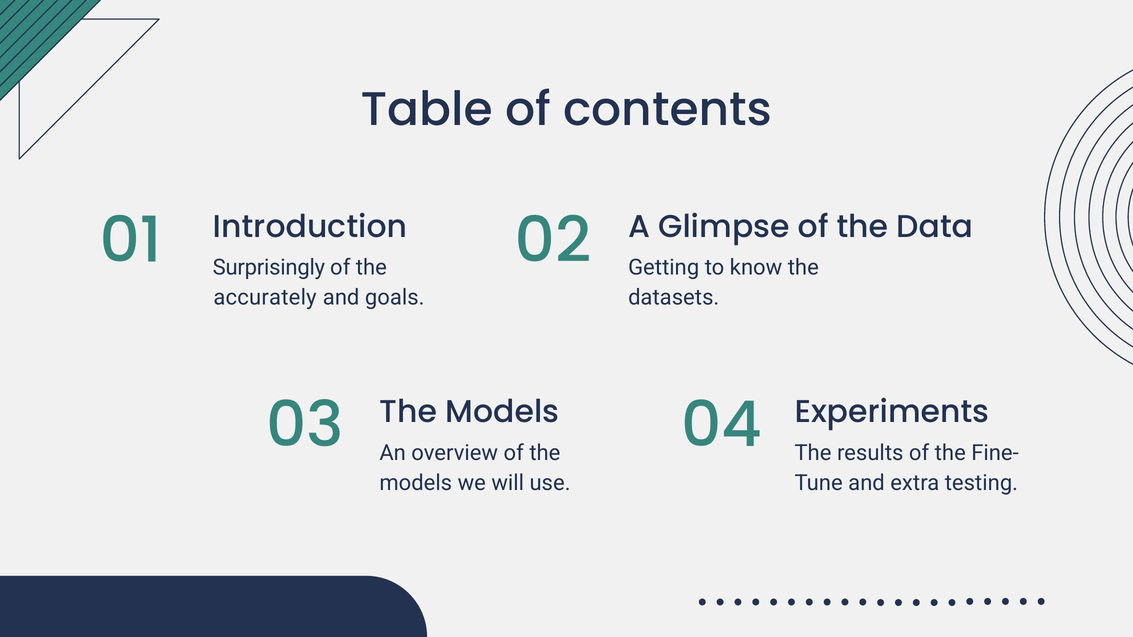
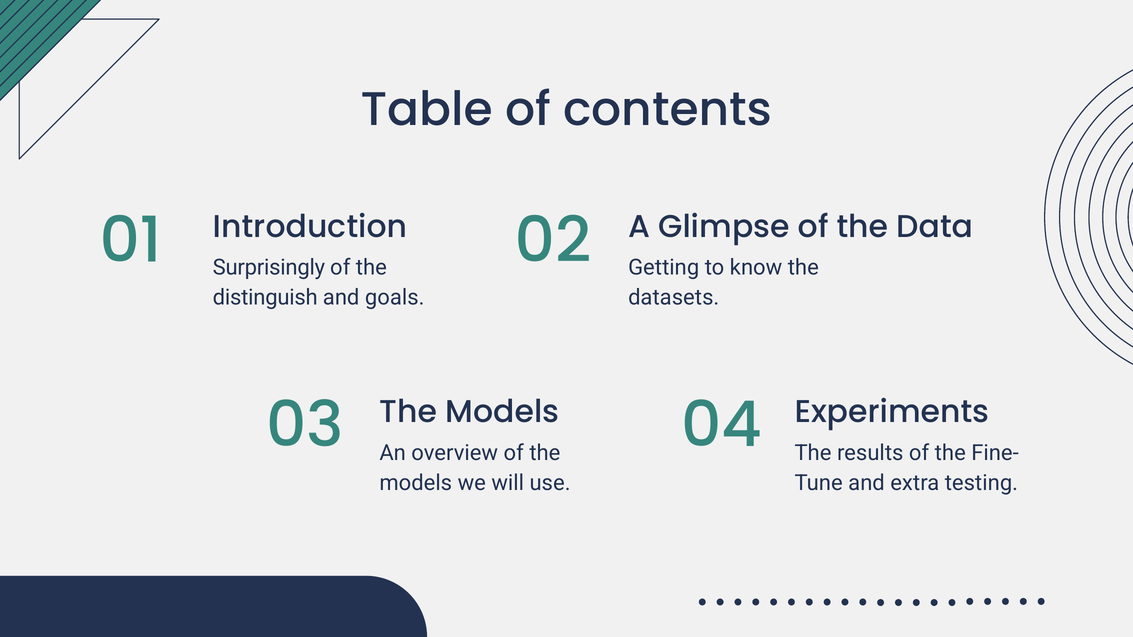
accurately: accurately -> distinguish (265, 298)
